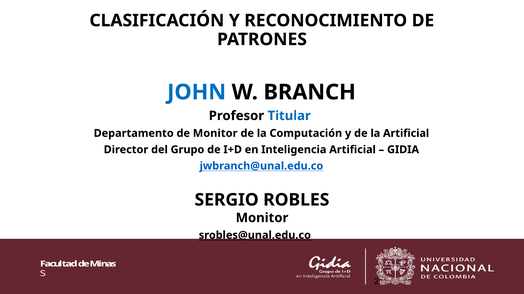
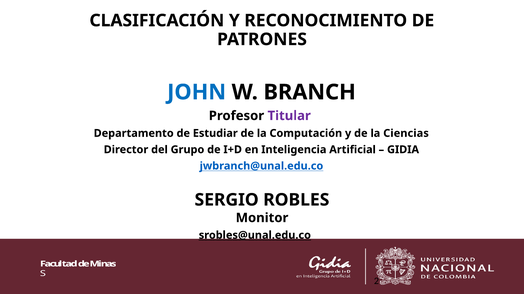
Titular colour: blue -> purple (289, 116)
de Monitor: Monitor -> Estudiar (215, 134)
la Artificial: Artificial -> Ciencias (406, 134)
